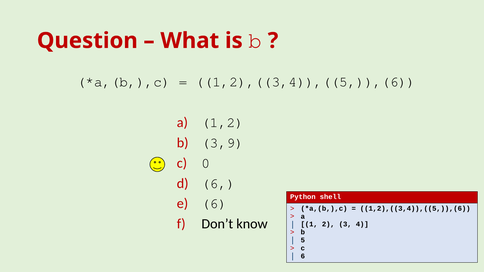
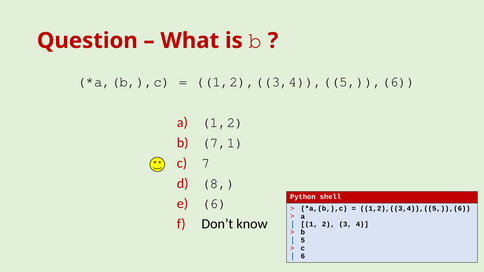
3,9: 3,9 -> 7,1 (223, 143)
0: 0 -> 7 (206, 163)
6: 6 -> 8 (218, 184)
